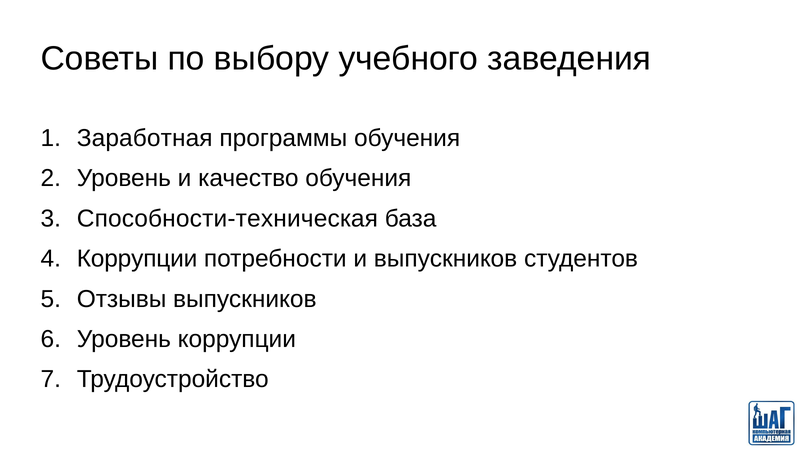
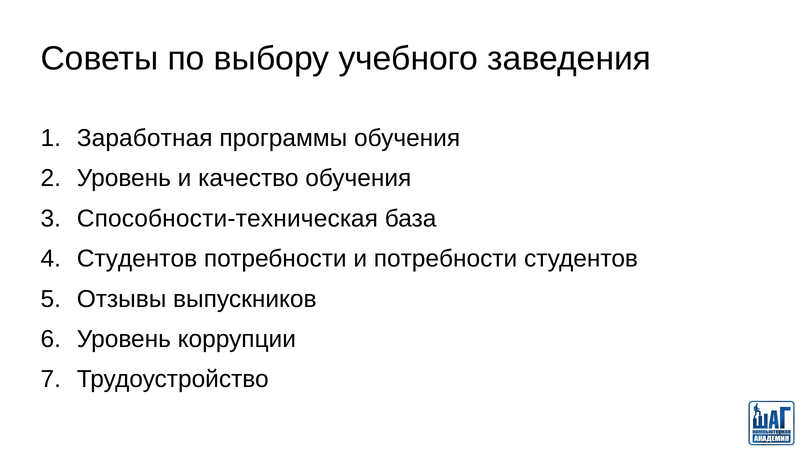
Коррупции: Коррупции -> Студентов (137, 259)
и выпускников: выпускников -> потребности (446, 259)
